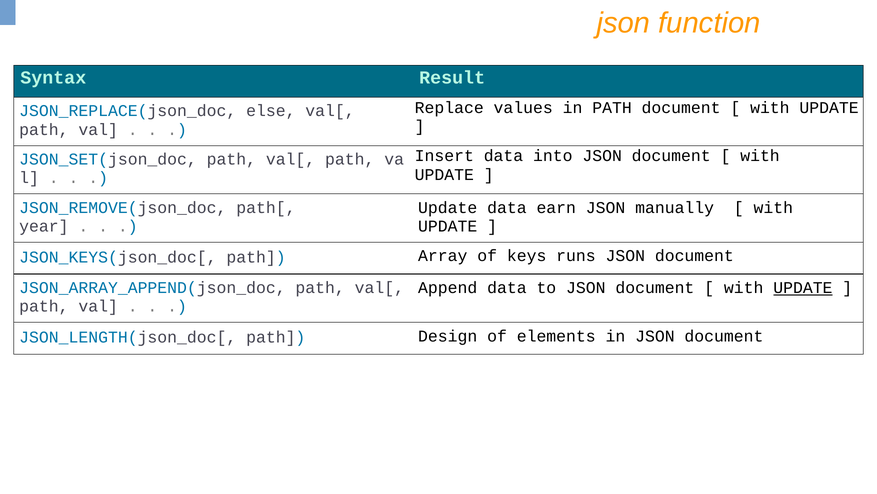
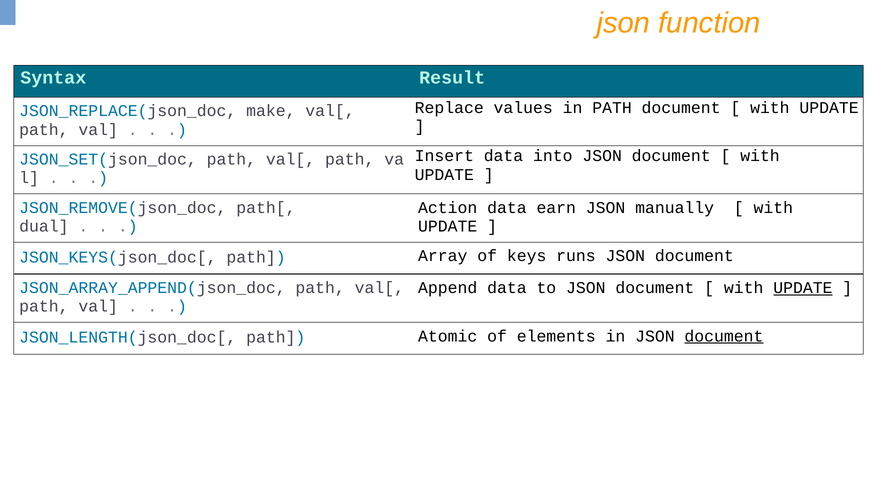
else: else -> make (271, 111)
Update: Update -> Action (448, 207)
year: year -> dual (44, 226)
Design: Design -> Atomic (448, 336)
document underline: none -> present (724, 336)
